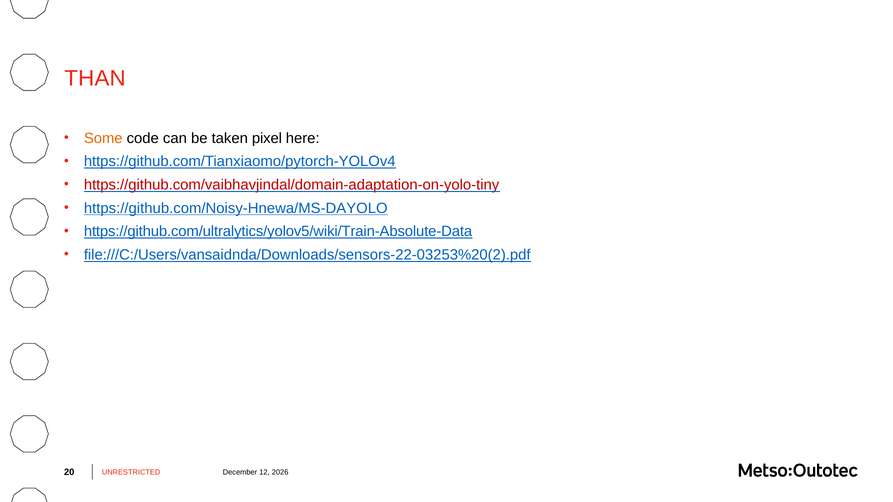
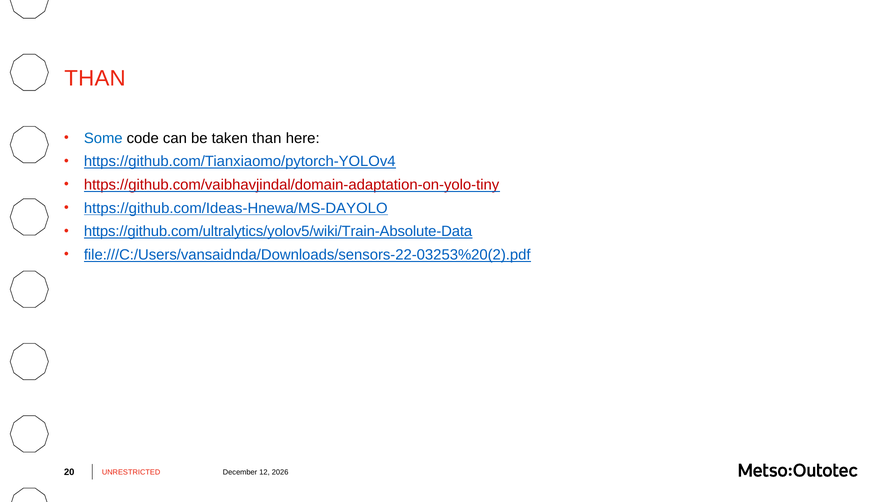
Some colour: orange -> blue (103, 138)
taken pixel: pixel -> than (267, 138)
https://github.com/Noisy-Hnewa/MS-DAYOLO: https://github.com/Noisy-Hnewa/MS-DAYOLO -> https://github.com/Ideas-Hnewa/MS-DAYOLO (236, 208)
